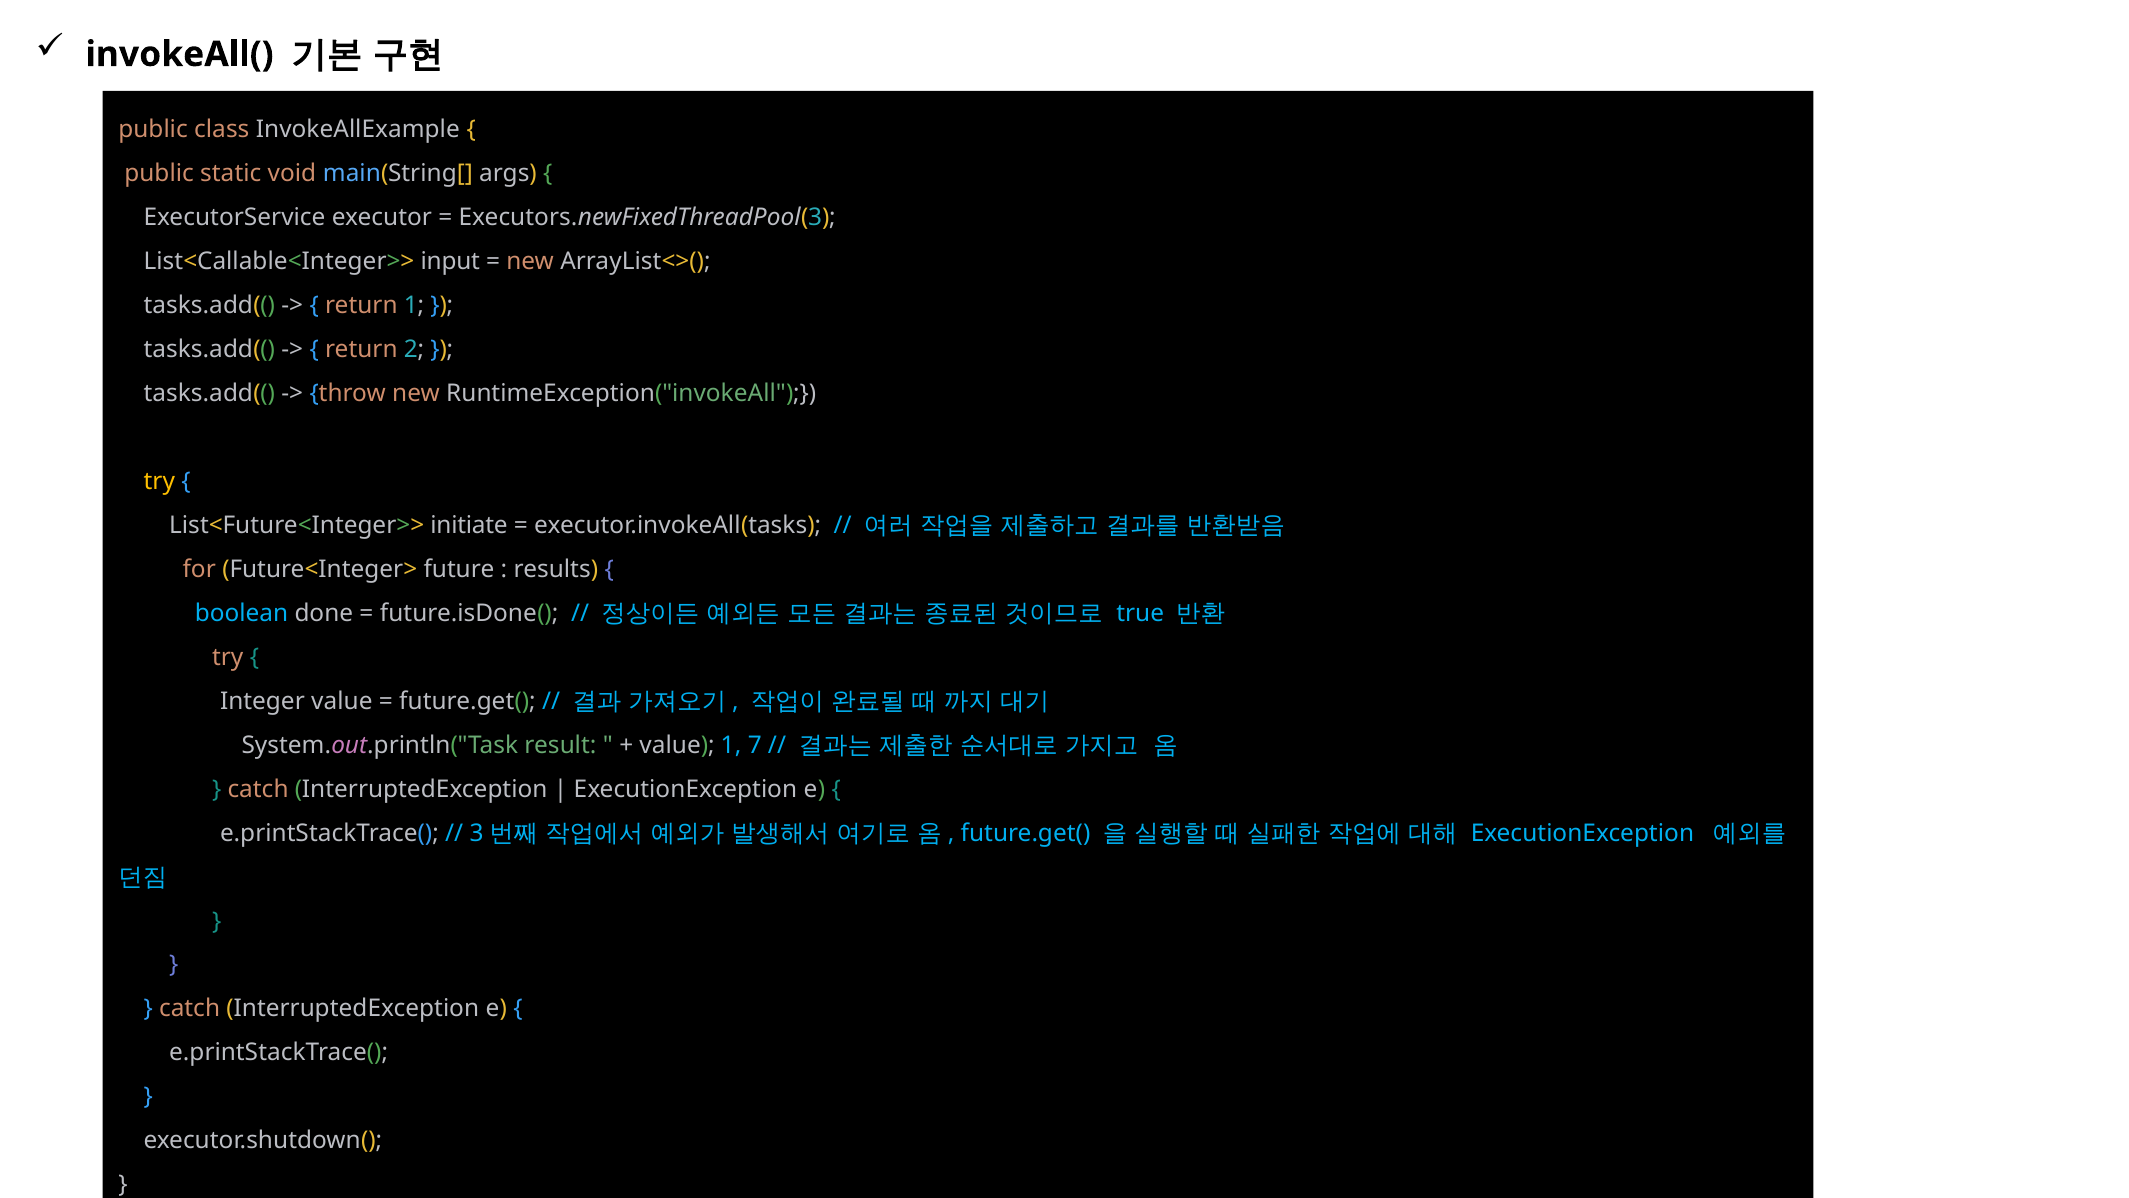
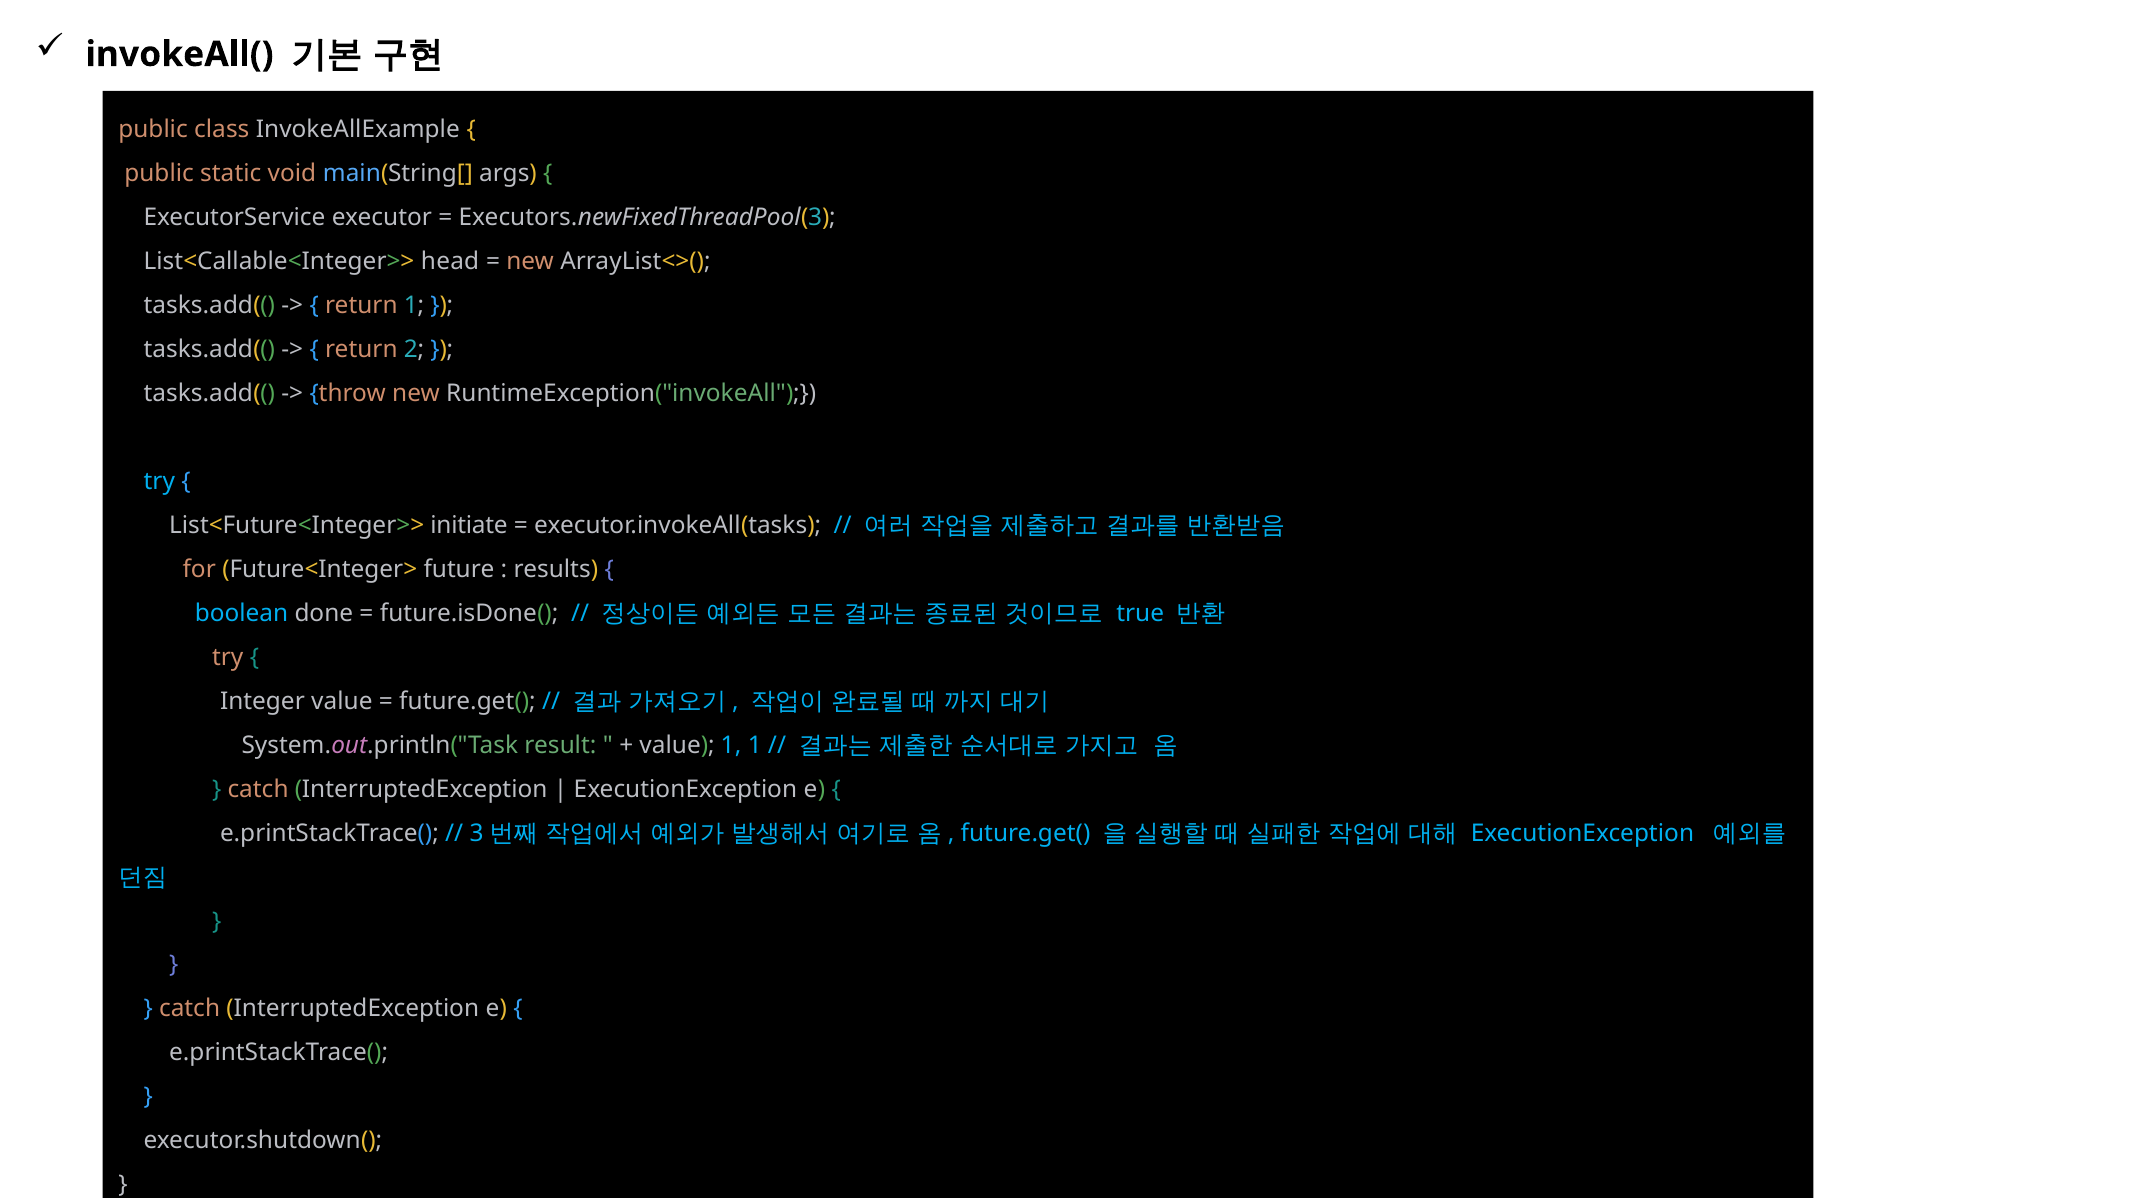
input: input -> head (450, 262)
try colour: yellow -> light blue (159, 481)
1 7: 7 -> 1 (755, 745)
